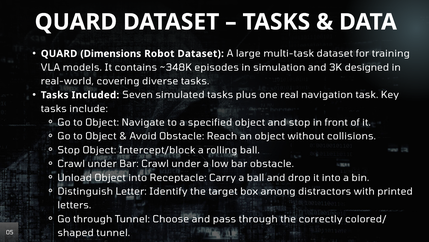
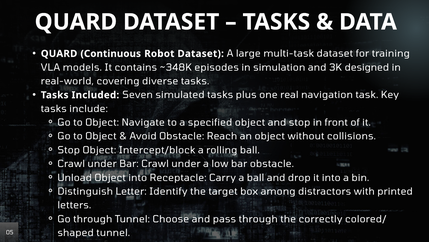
Dimensions: Dimensions -> Continuous (111, 54)
